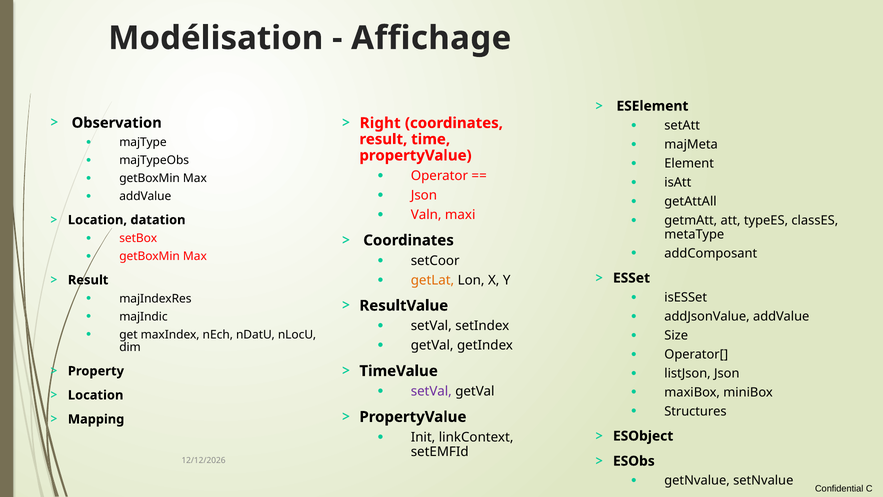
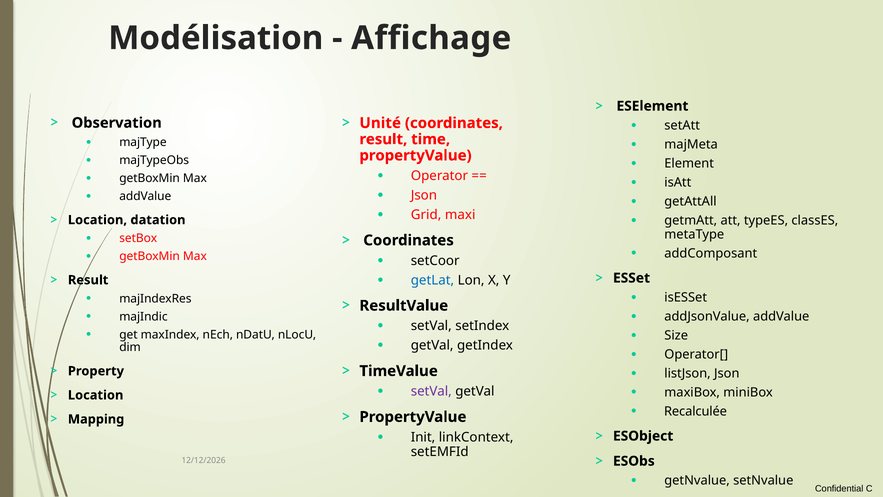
Right: Right -> Unité (380, 123)
Valn: Valn -> Grid (426, 215)
getLat colour: orange -> blue (432, 280)
Structures: Structures -> Recalculée (696, 411)
